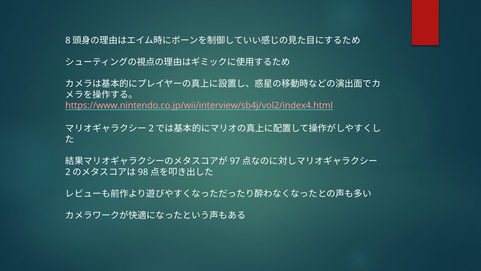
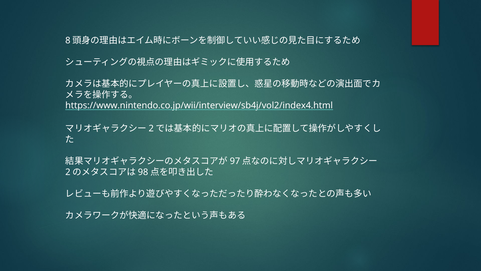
https://www.nintendo.co.jp/wii/interview/sb4j/vol2/index4.html colour: pink -> white (199, 105)
